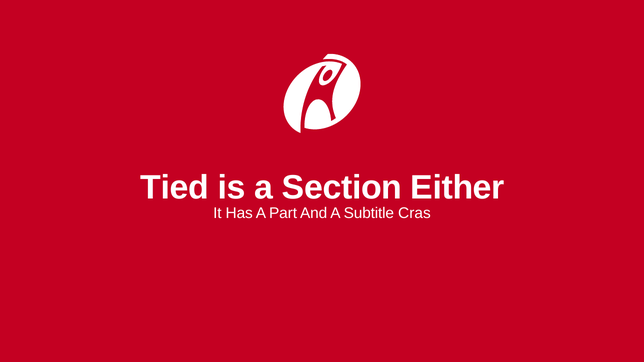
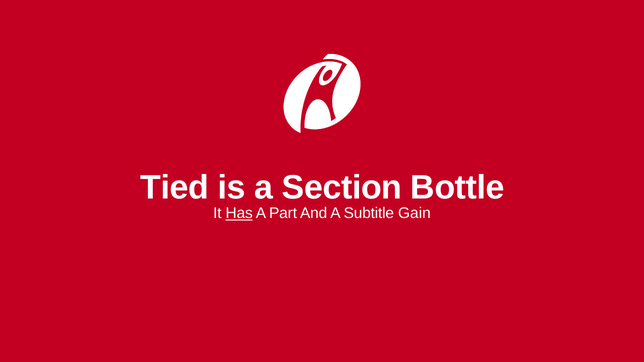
Either: Either -> Bottle (458, 188)
Has underline: none -> present (239, 214)
Cras: Cras -> Gain (414, 214)
